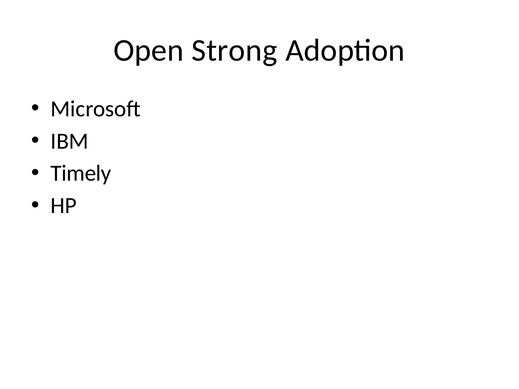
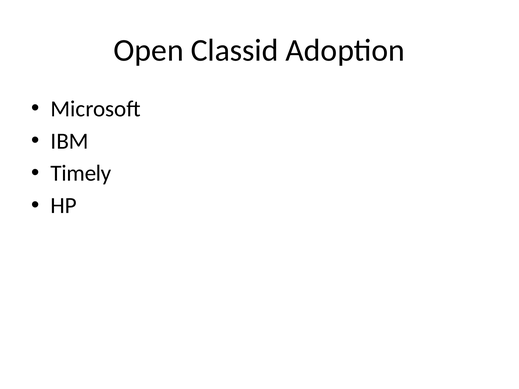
Strong: Strong -> Classid (235, 50)
